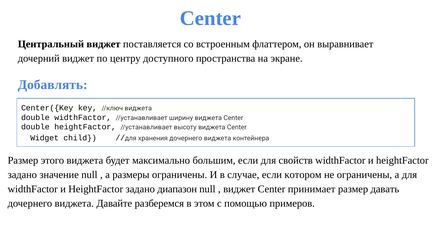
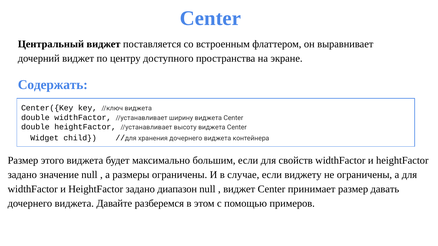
Добавлять: Добавлять -> Содержать (53, 85)
котором: котором -> виджету (303, 175)
